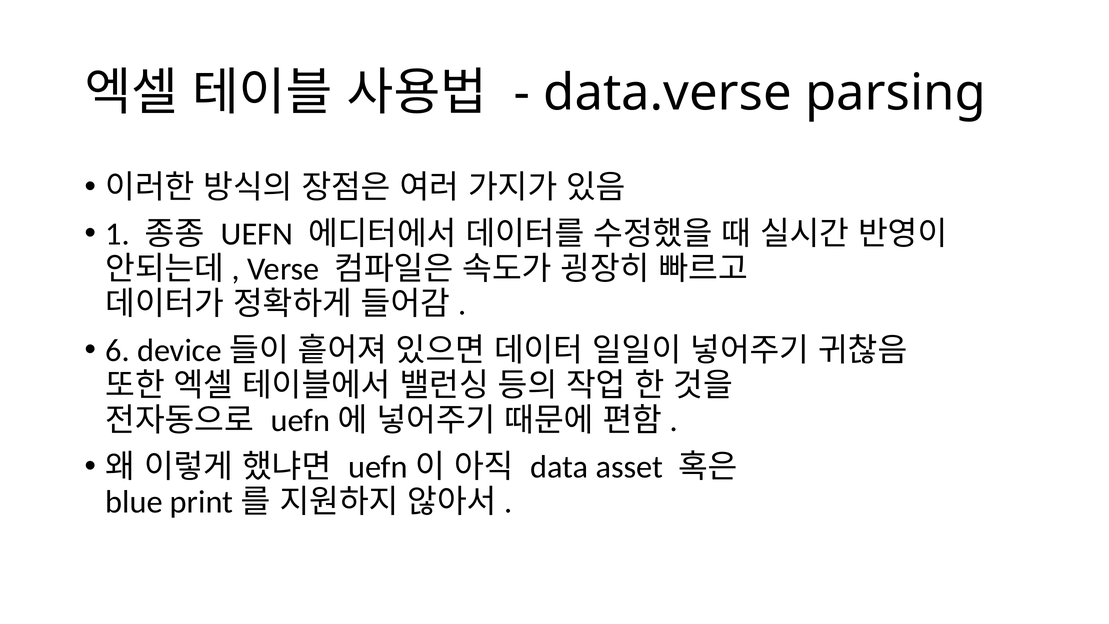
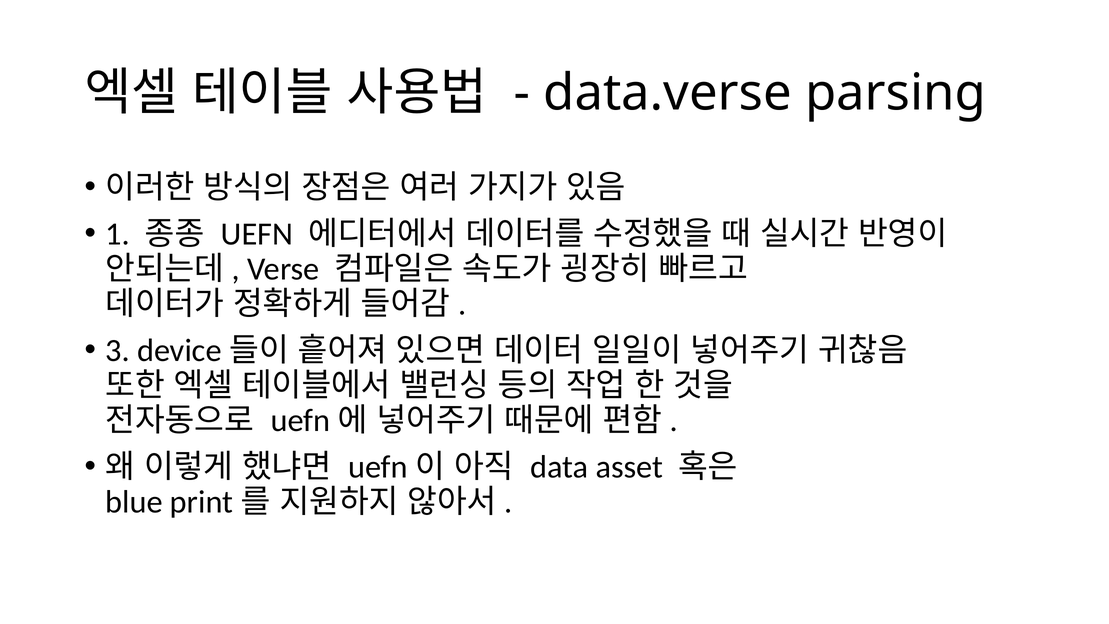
6: 6 -> 3 (118, 350)
